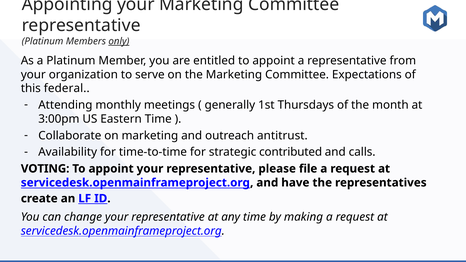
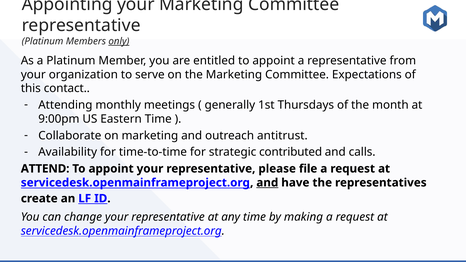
federal: federal -> contact (67, 89)
3:00pm: 3:00pm -> 9:00pm (59, 119)
VOTING: VOTING -> ATTEND (45, 169)
and underline: none -> present (267, 183)
